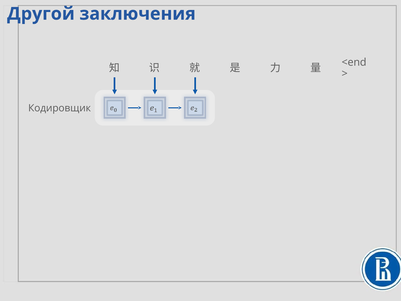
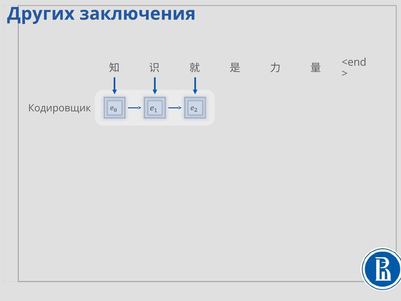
Другой: Другой -> Других (41, 14)
